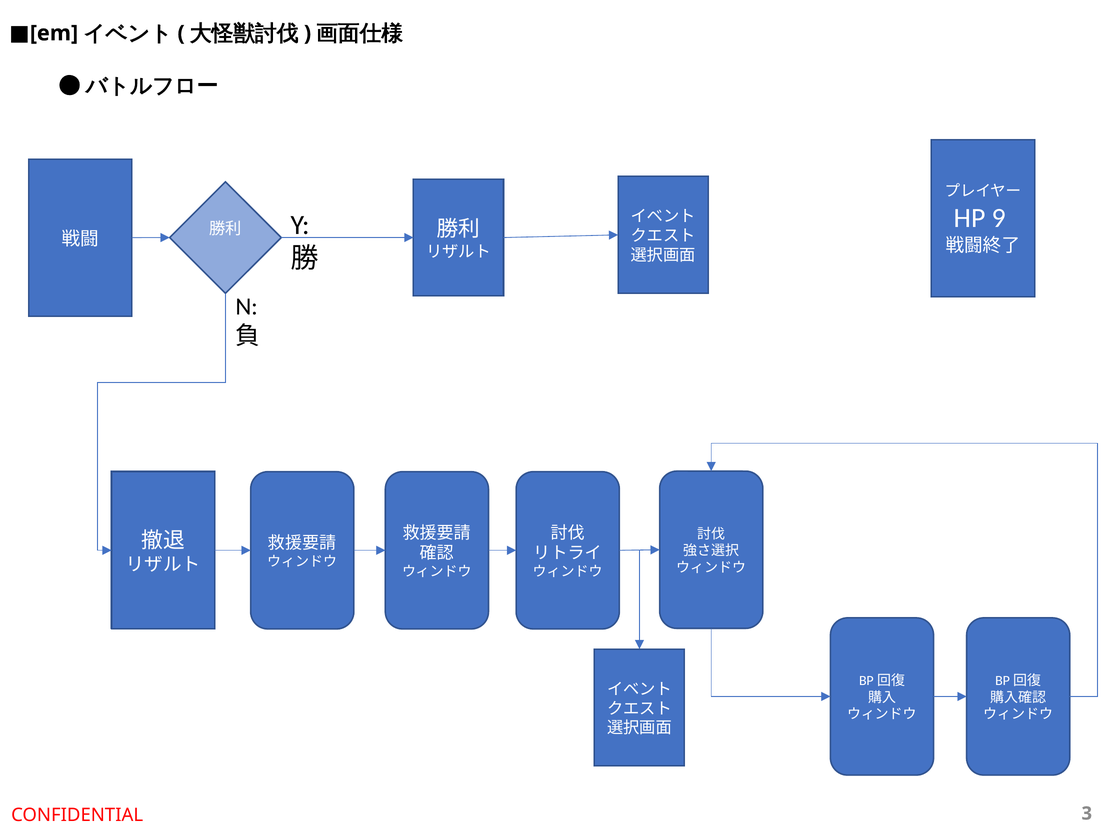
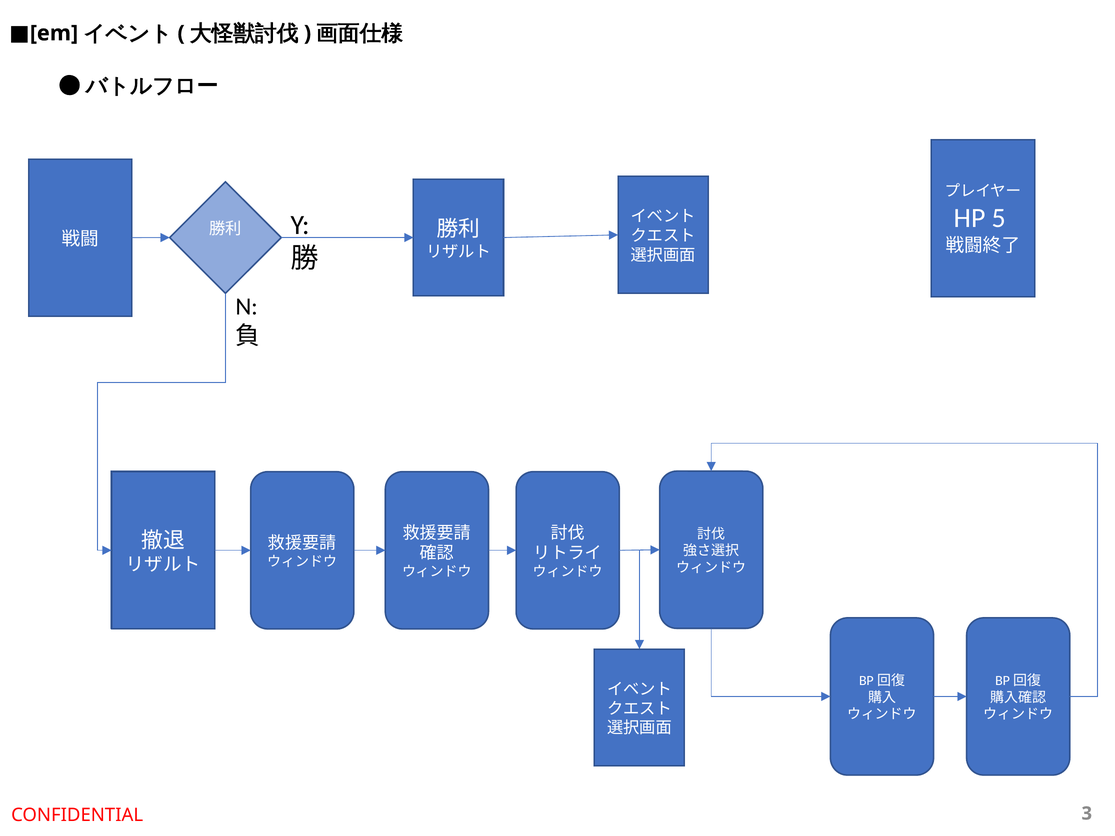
9: 9 -> 5 (999, 218)
